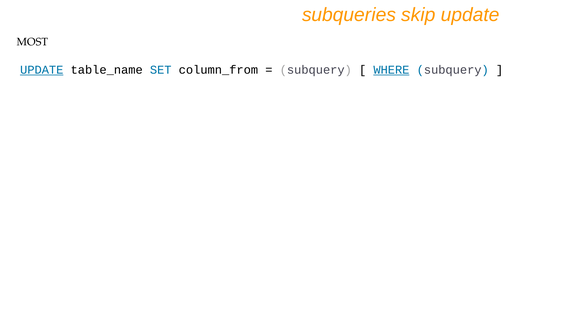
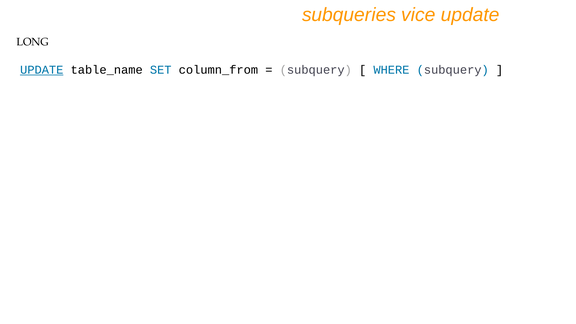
skip: skip -> vice (418, 15)
MOST: MOST -> LONG (33, 42)
WHERE underline: present -> none (391, 70)
